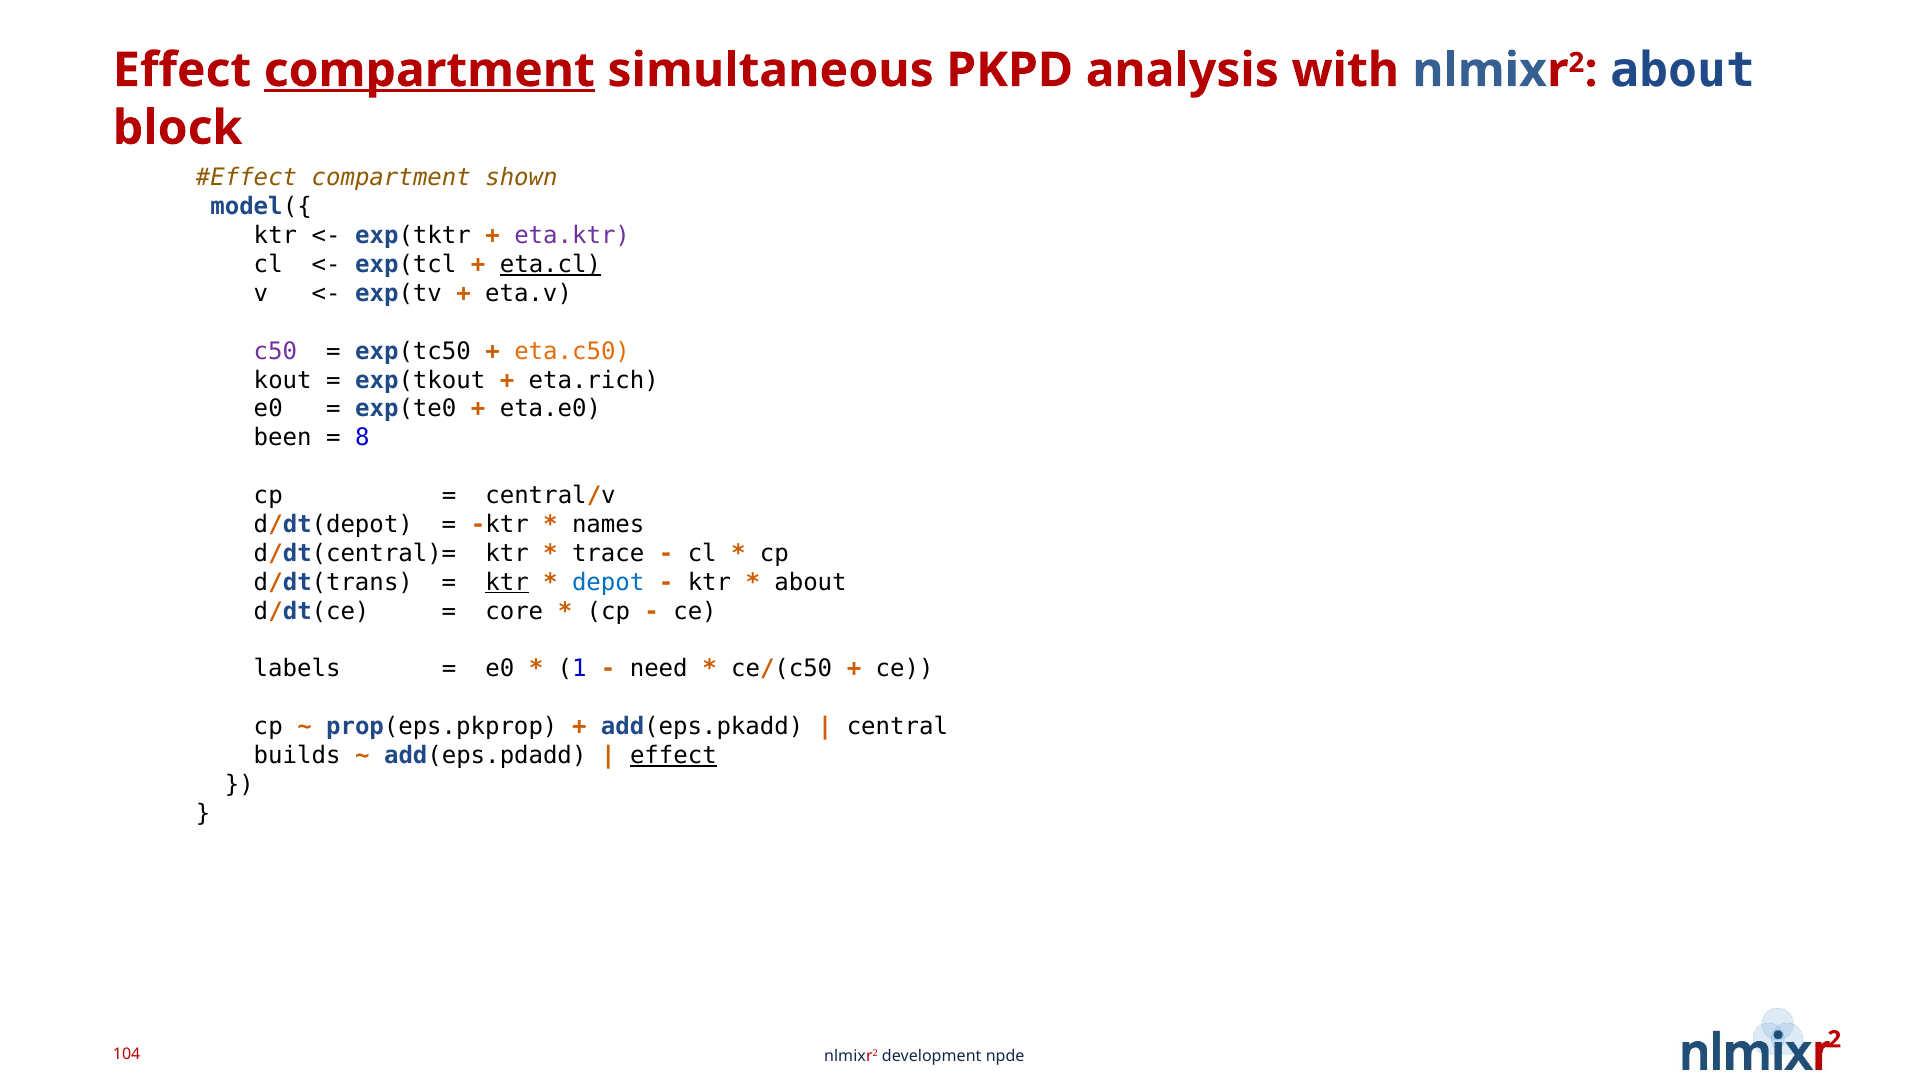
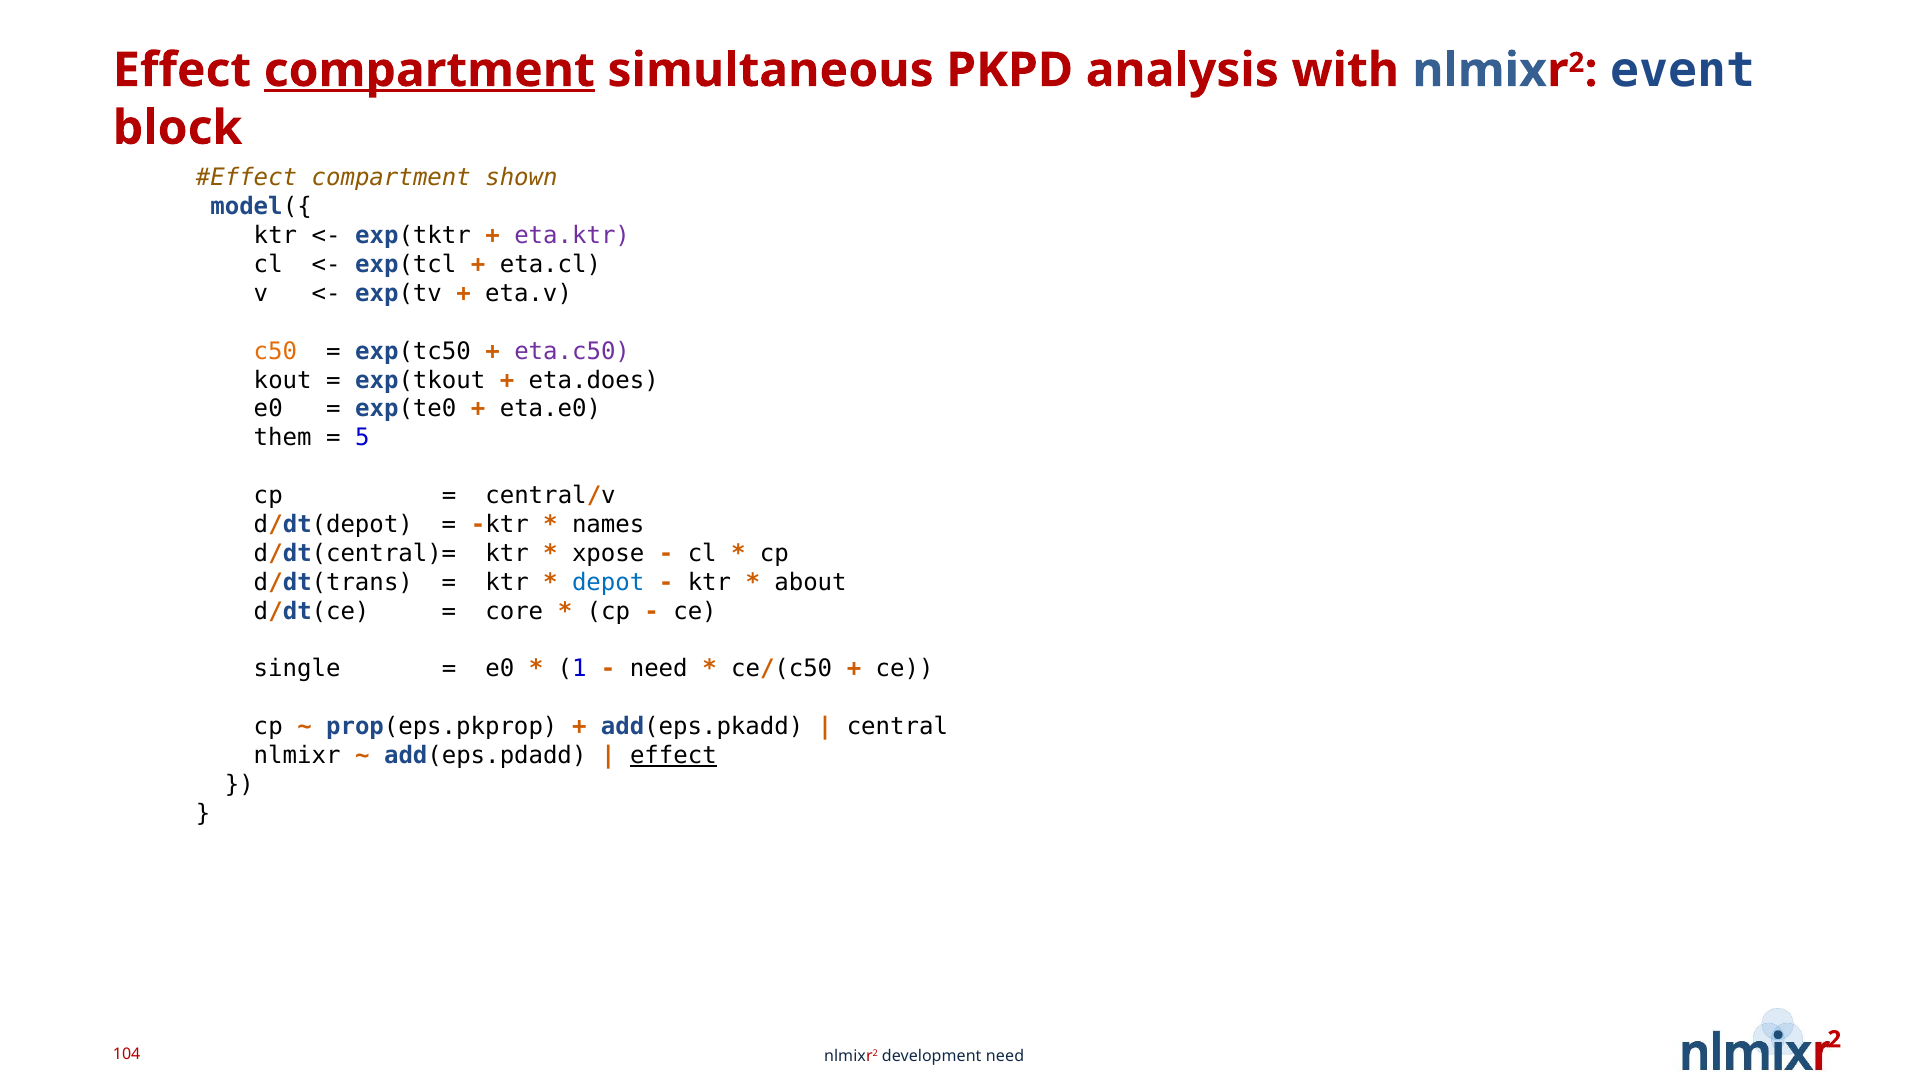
about: about -> event (1683, 70)
eta.cl underline: present -> none (550, 265)
c50 colour: purple -> orange (275, 351)
eta.c50 colour: orange -> purple (572, 351)
eta.rich: eta.rich -> eta.does (594, 380)
been: been -> them (283, 438)
8: 8 -> 5 (362, 438)
trace: trace -> xpose (608, 553)
ktr underline: present -> none (507, 582)
labels: labels -> single (297, 669)
builds: builds -> nlmixr (297, 755)
development npde: npde -> need (1005, 1056)
